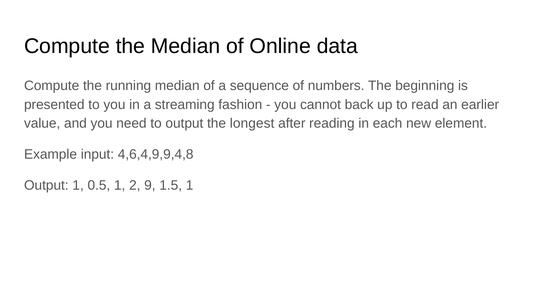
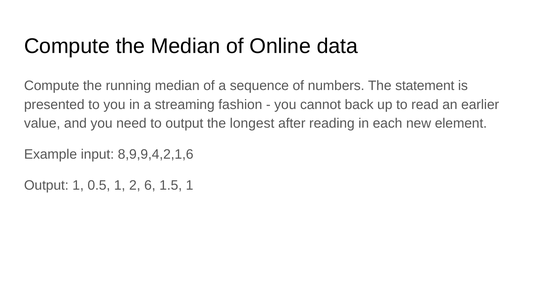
beginning: beginning -> statement (425, 86)
4,6,4,9,9,4,8: 4,6,4,9,9,4,8 -> 8,9,9,4,2,1,6 (156, 154)
9: 9 -> 6 (150, 185)
